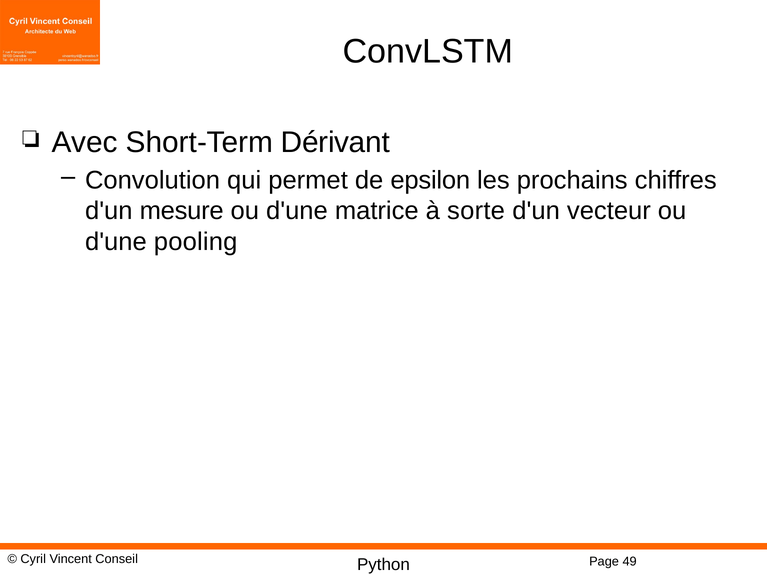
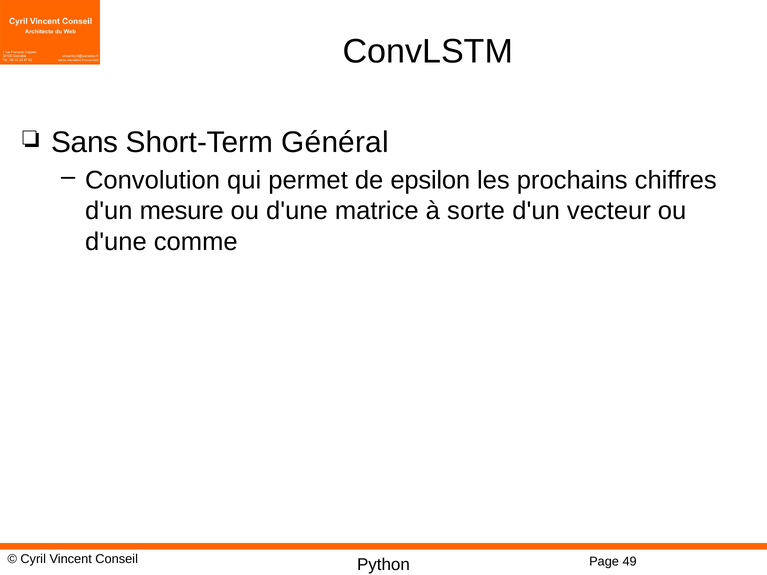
Avec: Avec -> Sans (85, 142)
Dérivant: Dérivant -> Général (335, 142)
pooling: pooling -> comme (196, 242)
